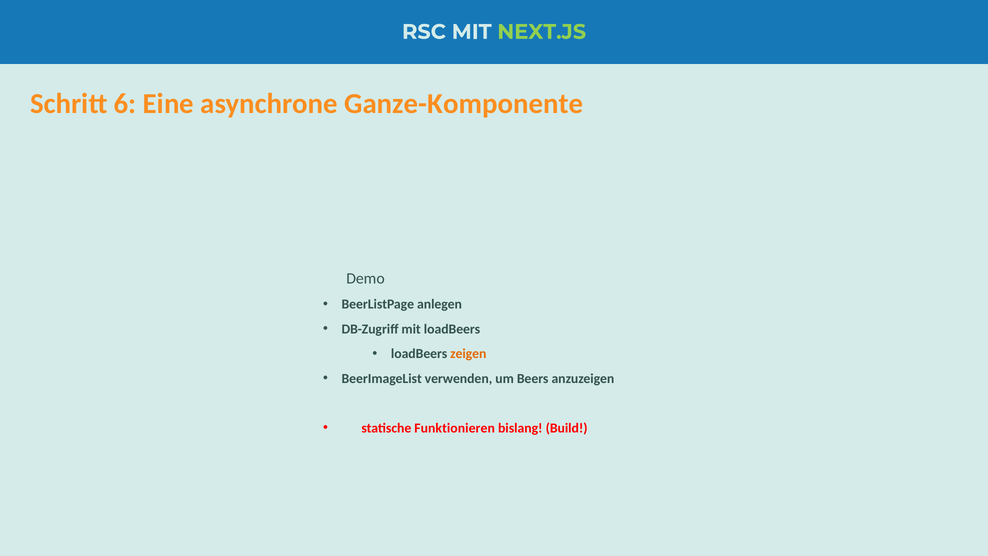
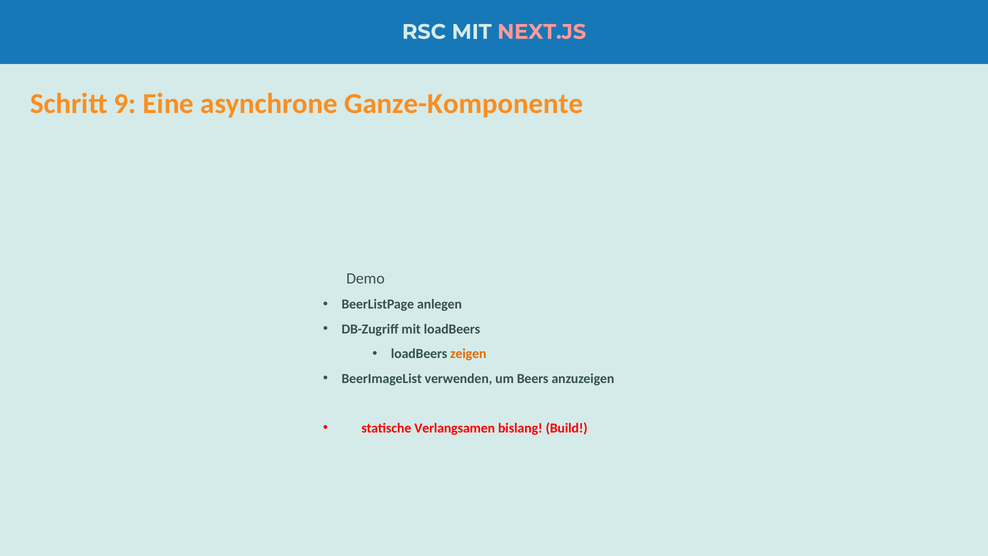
NEXT.JS colour: light green -> pink (542, 32)
6: 6 -> 9 (125, 103)
Funktionieren: Funktionieren -> Verlangsamen (455, 428)
